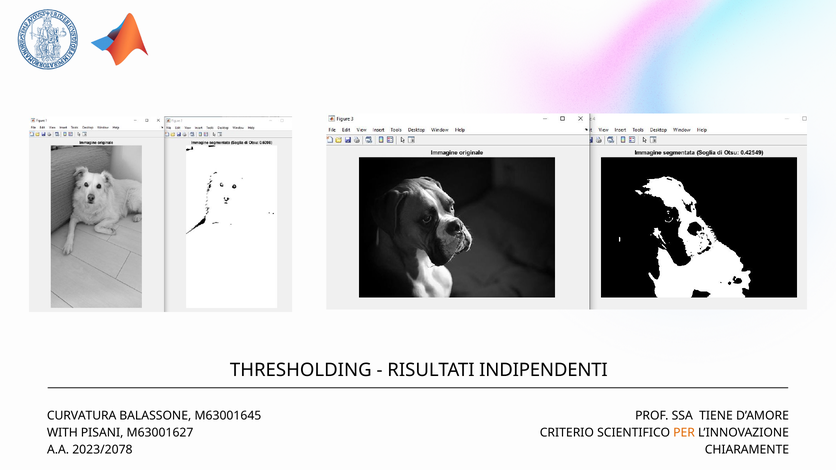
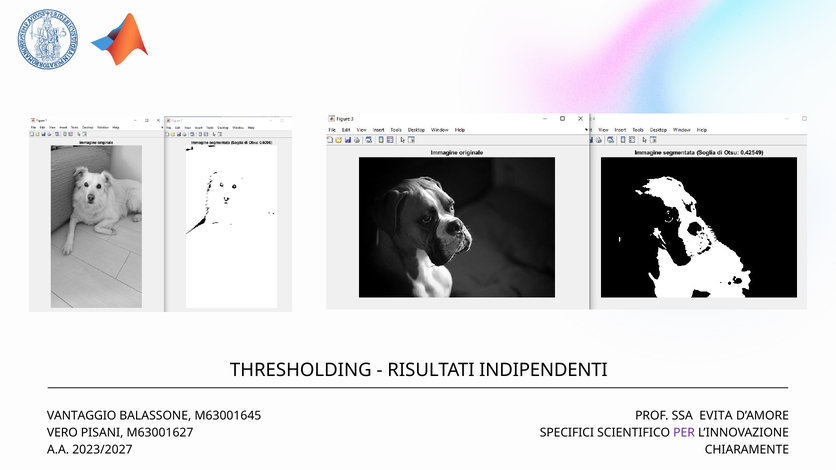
CURVATURA: CURVATURA -> VANTAGGIO (82, 416)
TIENE: TIENE -> EVITA (716, 416)
WITH: WITH -> VERO (62, 433)
CRITERIO: CRITERIO -> SPECIFICI (567, 433)
PER colour: orange -> purple (684, 433)
2023/2078: 2023/2078 -> 2023/2027 (102, 450)
